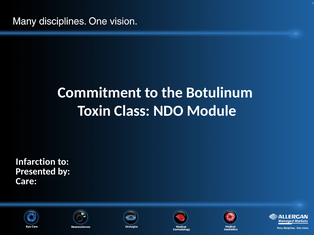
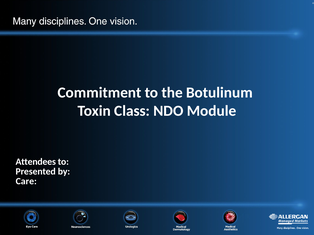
Infarction: Infarction -> Attendees (36, 162)
